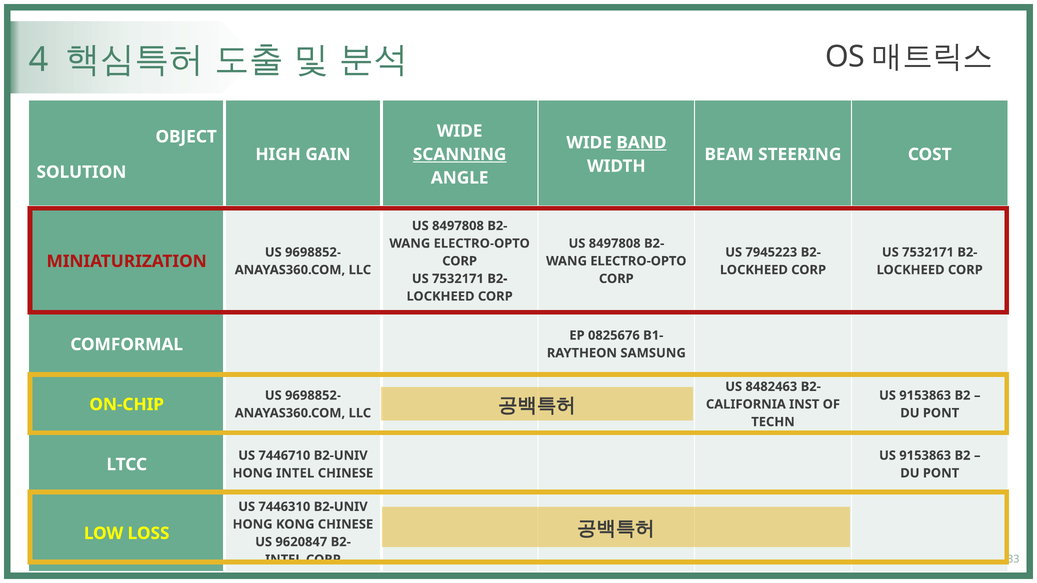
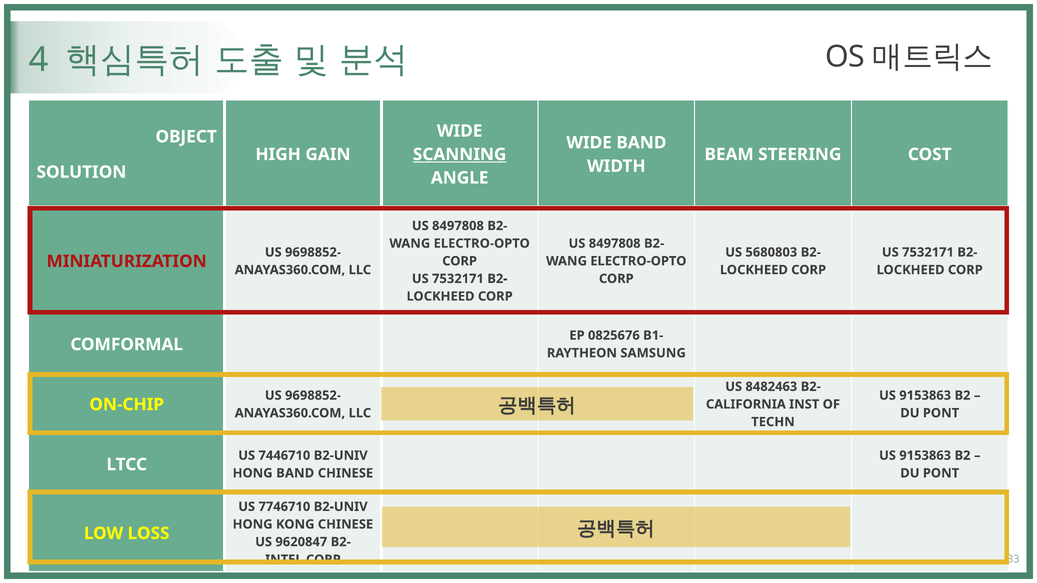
BAND underline: present -> none (641, 143)
7945223: 7945223 -> 5680803 (771, 252)
HONG INTEL: INTEL -> BAND (295, 473)
7446310: 7446310 -> 7746710 (284, 507)
